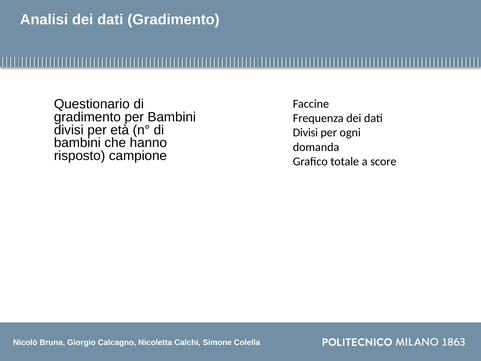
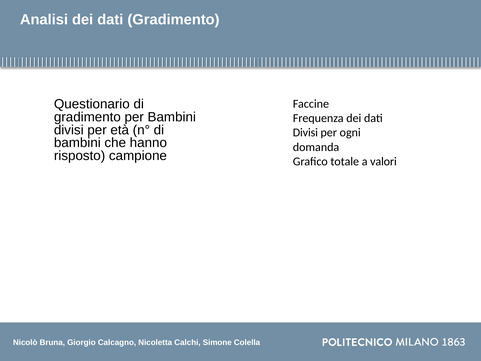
score: score -> valori (383, 161)
